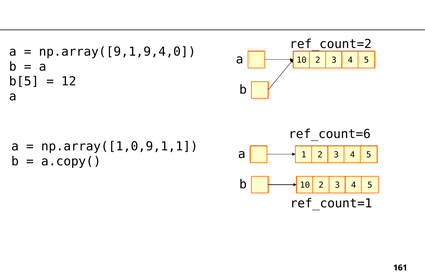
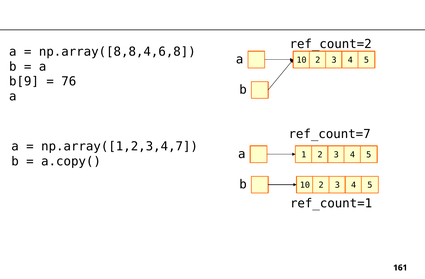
np.array([9,1,9,4,0: np.array([9,1,9,4,0 -> np.array([8,8,4,6,8 (117, 52)
b[5: b[5 -> b[9 (24, 82)
12: 12 -> 76 (69, 82)
ref_count=6: ref_count=6 -> ref_count=7 (330, 134)
np.array([1,0,9,1,1: np.array([1,0,9,1,1 -> np.array([1,2,3,4,7 (120, 147)
